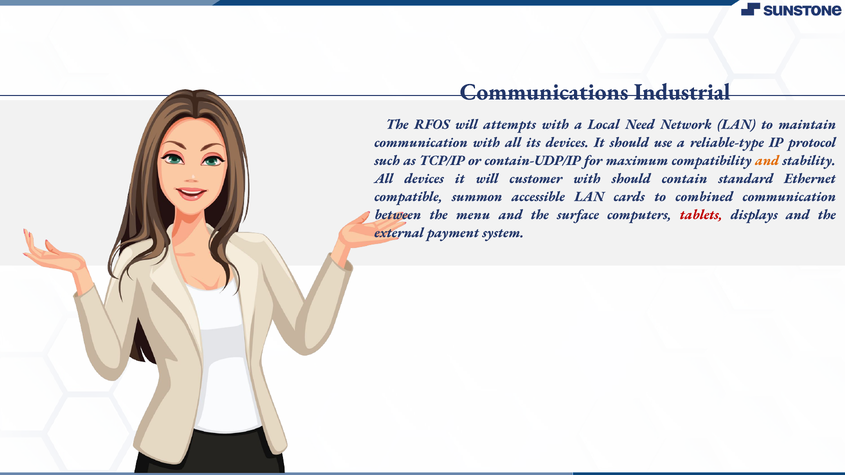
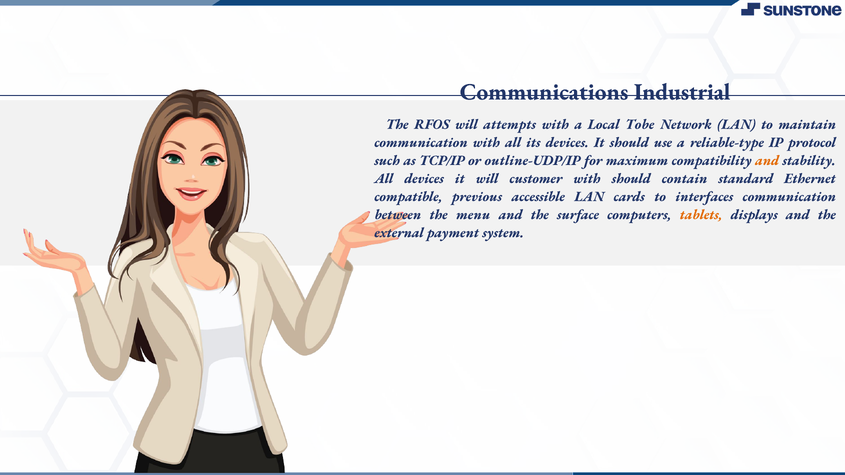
Need: Need -> Tobe (640, 124)
contain-UDP/IP: contain-UDP/IP -> outline-UDP/IP (532, 160)
summon: summon -> previous (477, 197)
combined: combined -> interfaces (704, 197)
tablets colour: red -> orange (701, 215)
